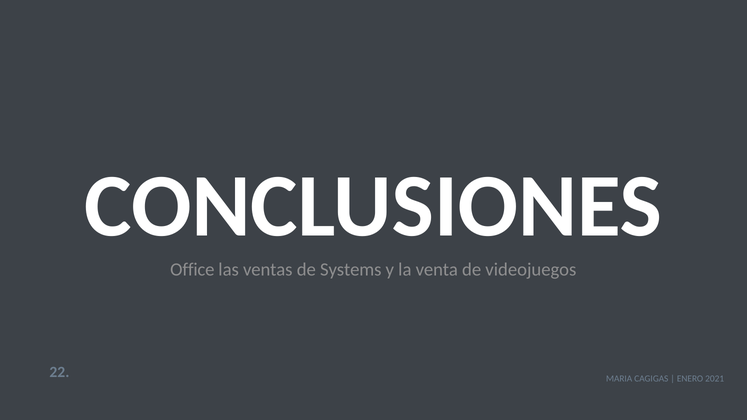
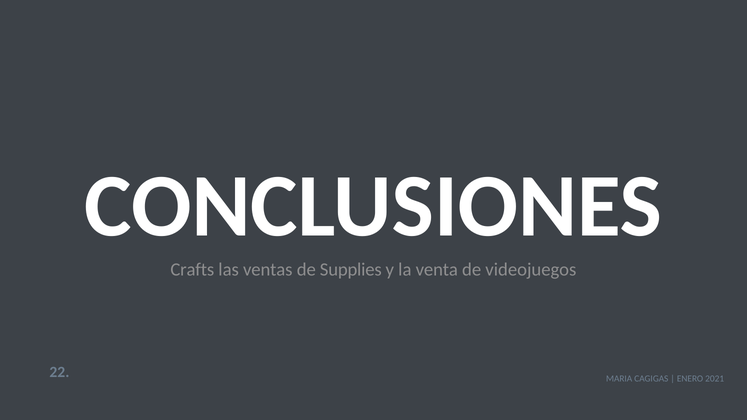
Office: Office -> Crafts (192, 270)
Systems: Systems -> Supplies (351, 270)
